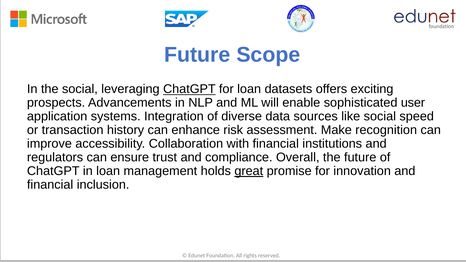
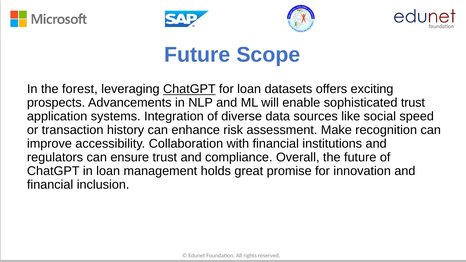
the social: social -> forest (80, 89)
sophisticated user: user -> trust (413, 103)
great underline: present -> none (249, 171)
